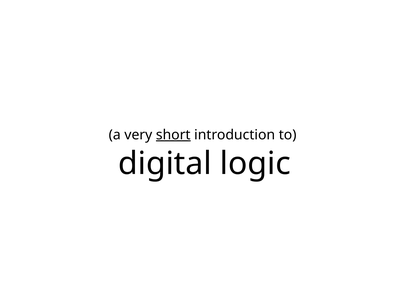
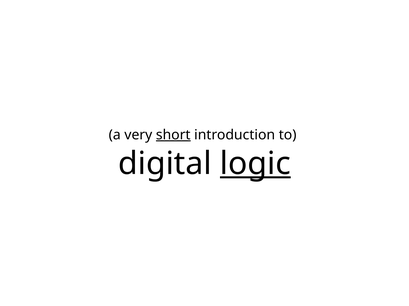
logic underline: none -> present (255, 164)
